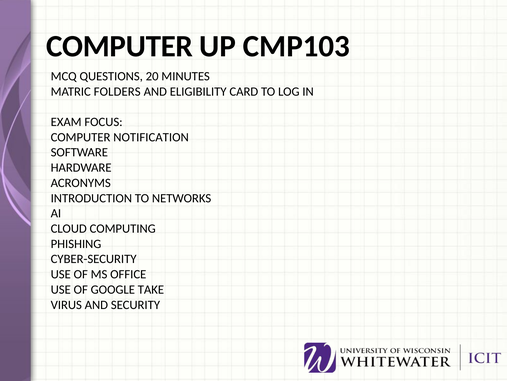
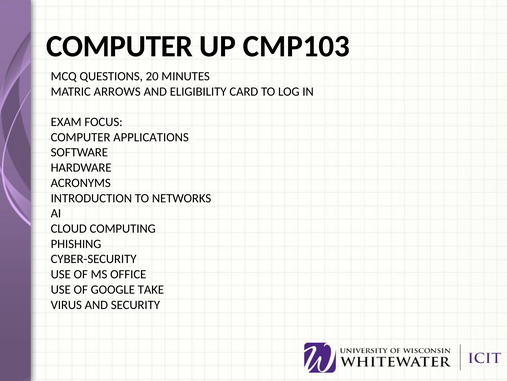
FOLDERS: FOLDERS -> ARROWS (117, 91)
NOTIFICATION: NOTIFICATION -> APPLICATIONS (151, 137)
